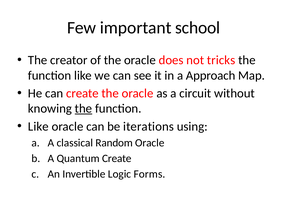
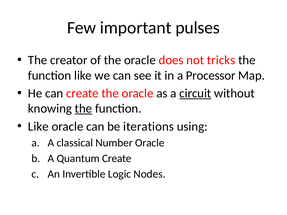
school: school -> pulses (198, 28)
Approach: Approach -> Processor (211, 76)
circuit underline: none -> present (195, 93)
Random: Random -> Number (114, 143)
Forms: Forms -> Nodes (150, 174)
